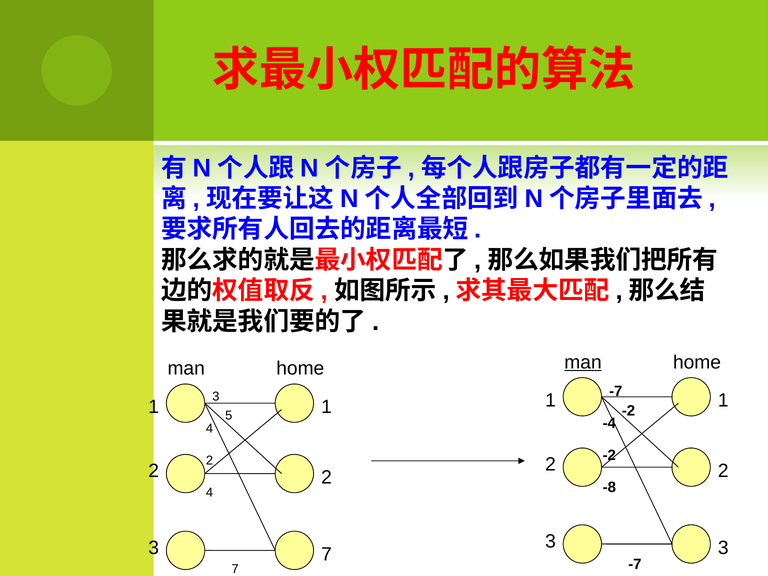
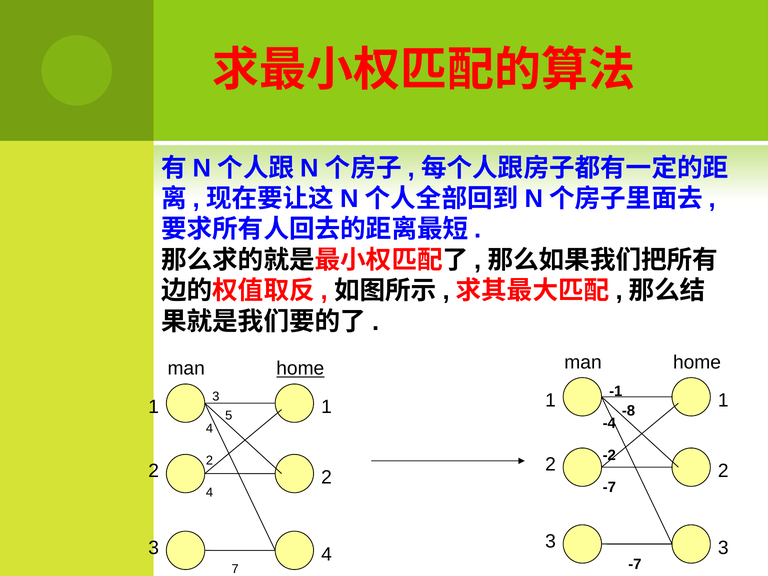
man underline: present -> none (583, 362)
home underline: none -> present (300, 369)
-7: -7 -> -1 (616, 391)
-2: -2 -> -8 (629, 411)
-8: -8 -> -7 (609, 487)
7: 7 -> 4 (327, 554)
